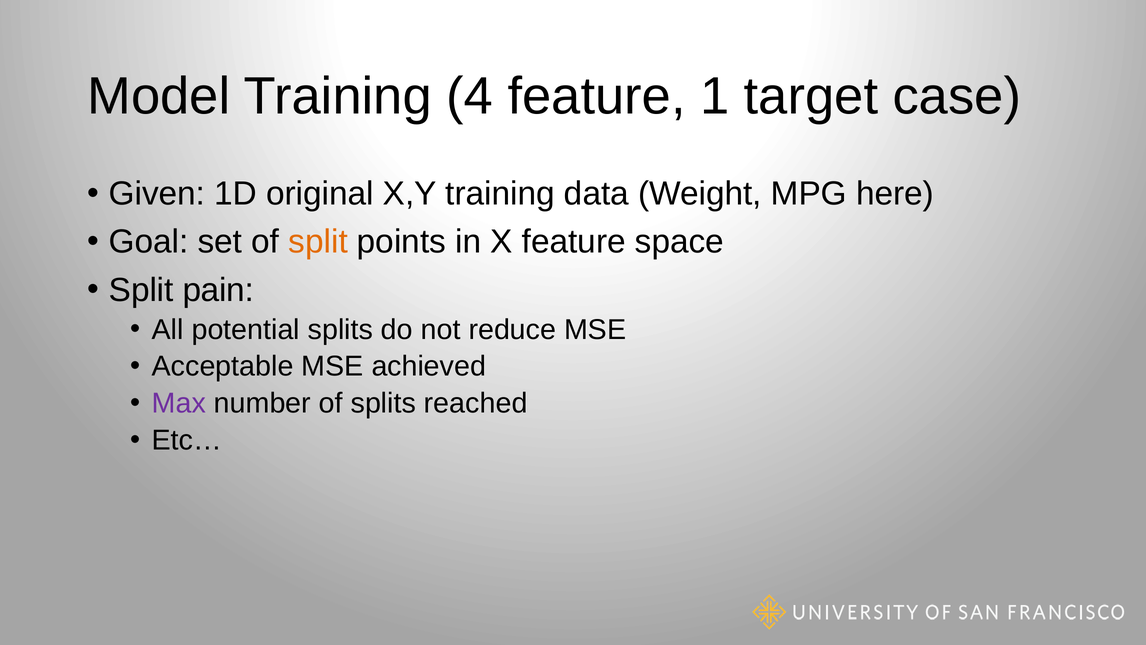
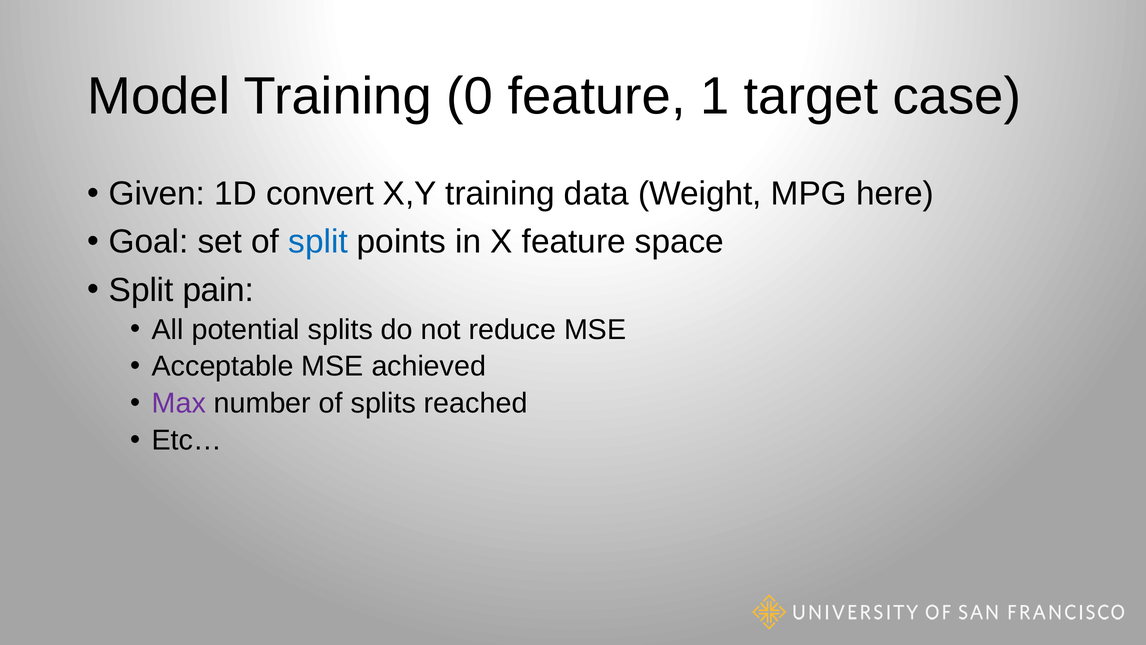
4: 4 -> 0 (470, 96)
original: original -> convert (320, 194)
split colour: orange -> blue (318, 242)
